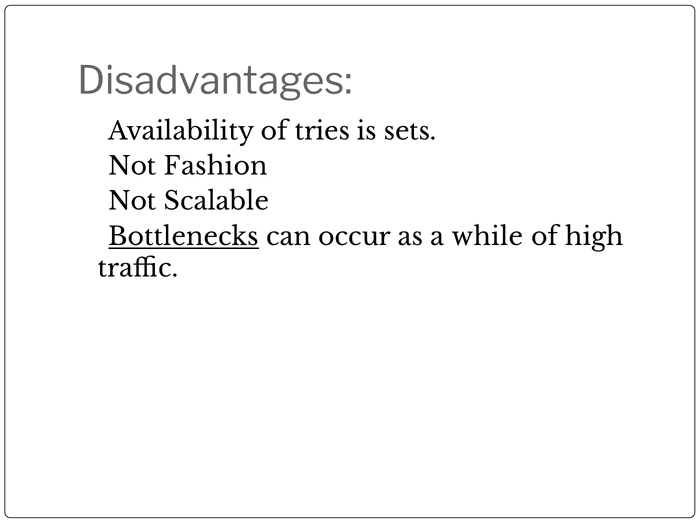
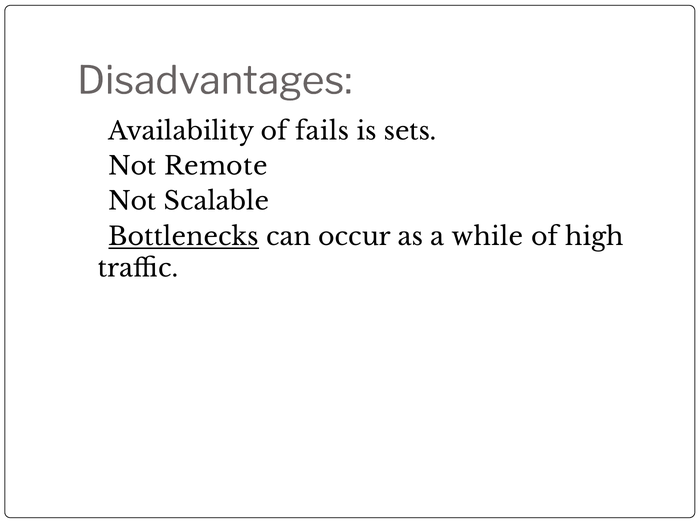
tries: tries -> fails (322, 131)
Fashion: Fashion -> Remote (216, 166)
